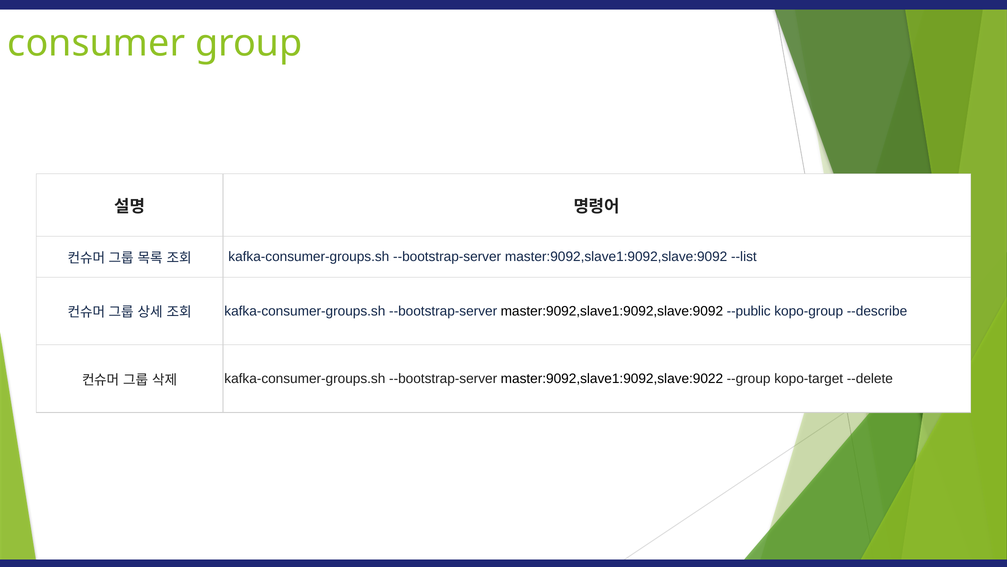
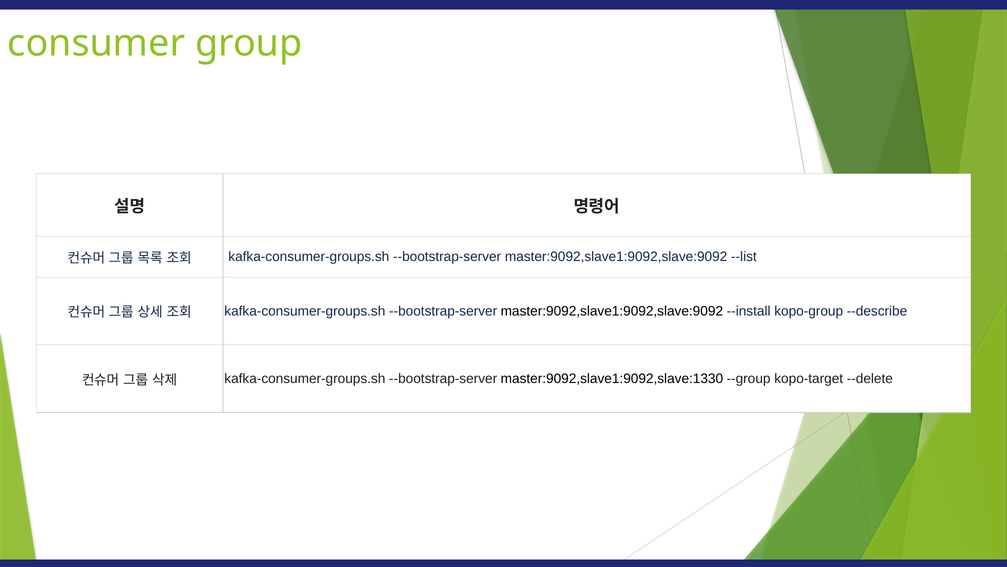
--public: --public -> --install (749, 311)
master:9092,slave1:9092,slave:9022: master:9092,slave1:9092,slave:9022 -> master:9092,slave1:9092,slave:1330 (612, 378)
